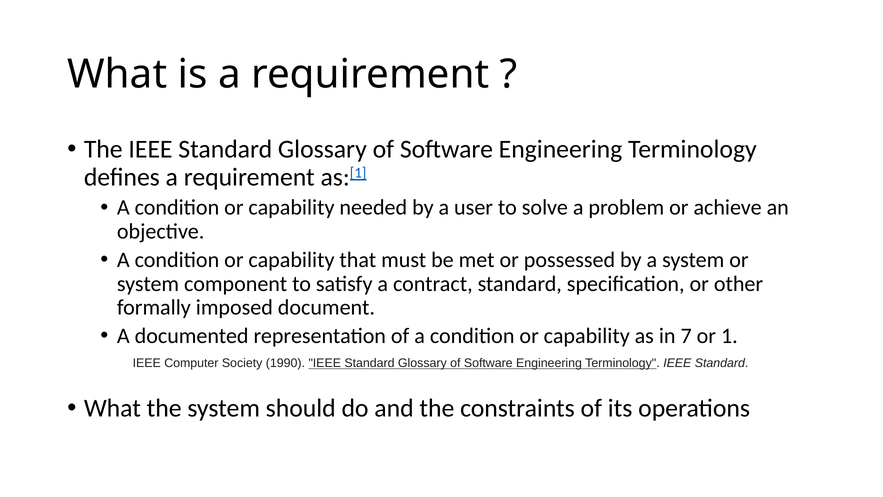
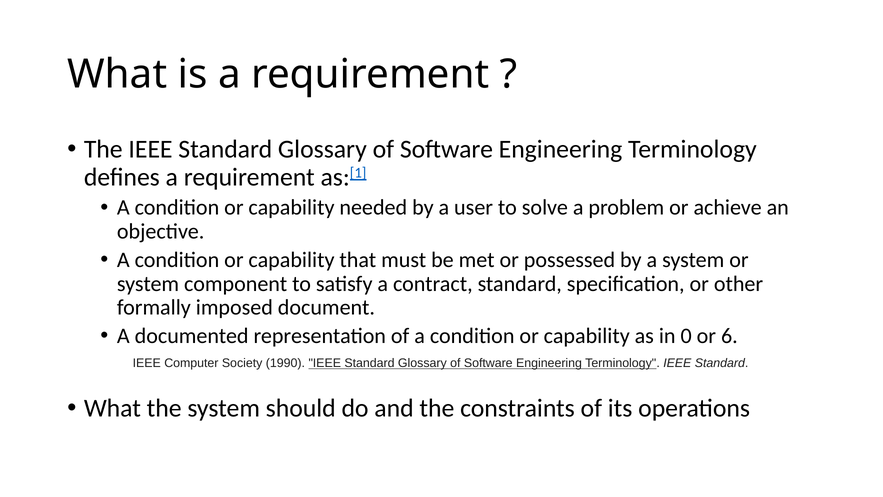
7: 7 -> 0 (686, 336)
1: 1 -> 6 (729, 336)
